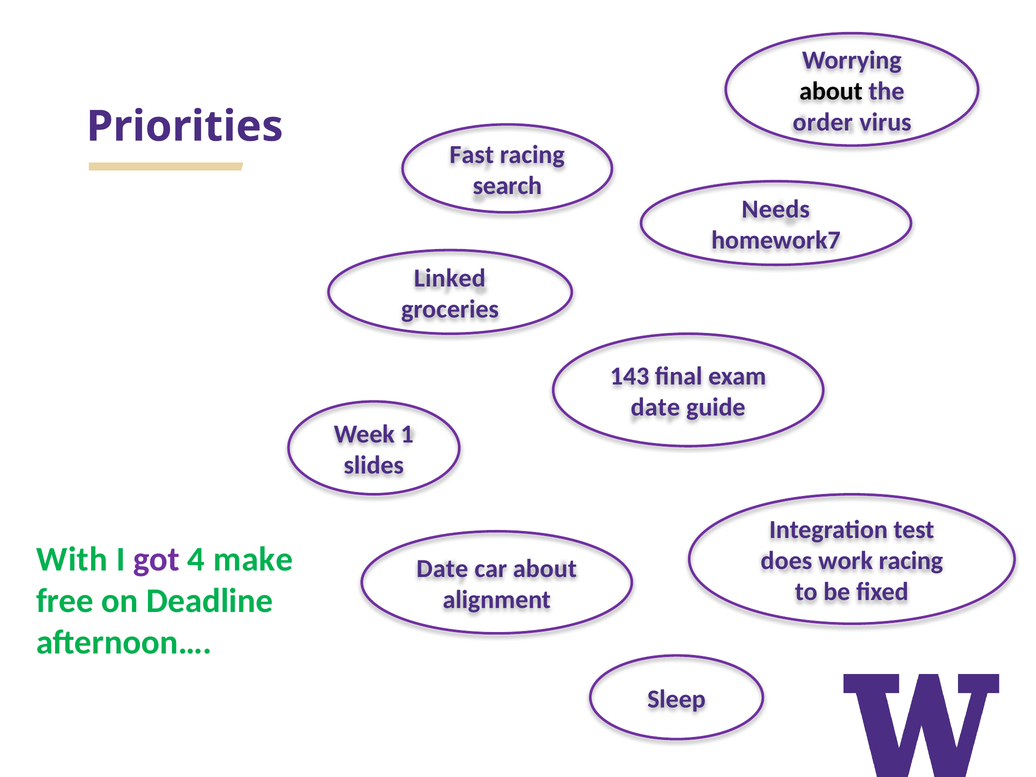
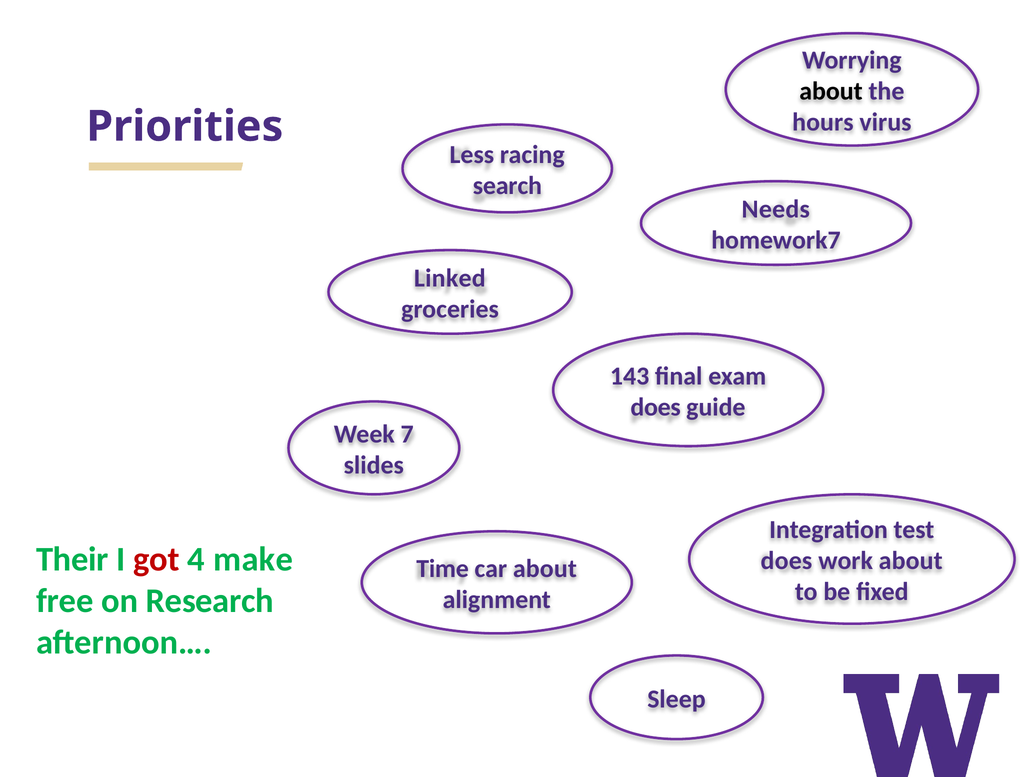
order: order -> hours (823, 122)
Fast: Fast -> Less (472, 155)
date: date -> does (656, 407)
1: 1 -> 7 (407, 434)
With: With -> Their (72, 559)
got colour: purple -> red (156, 559)
work racing: racing -> about (911, 561)
Date: Date -> Time (443, 569)
Deadline: Deadline -> Research (210, 601)
